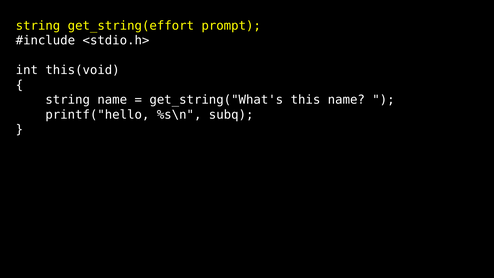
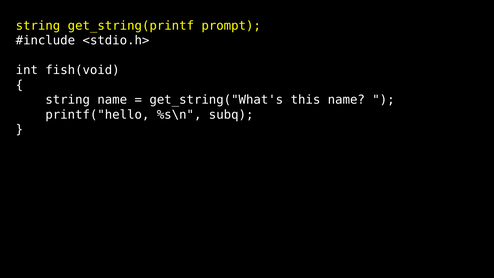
get_string(effort: get_string(effort -> get_string(printf (131, 26)
this(void: this(void -> fish(void (83, 70)
